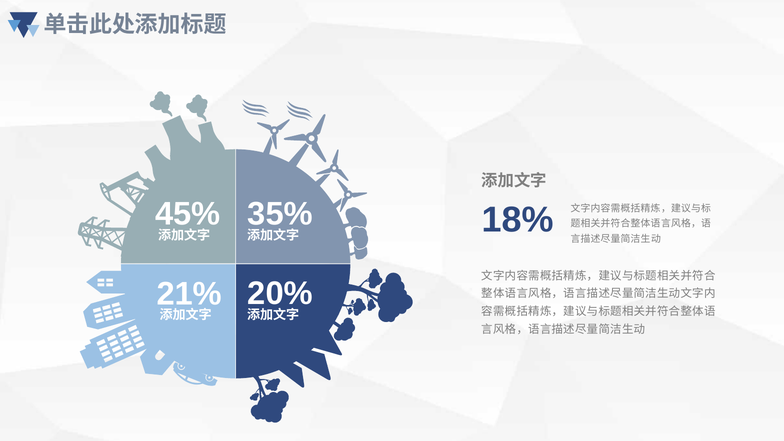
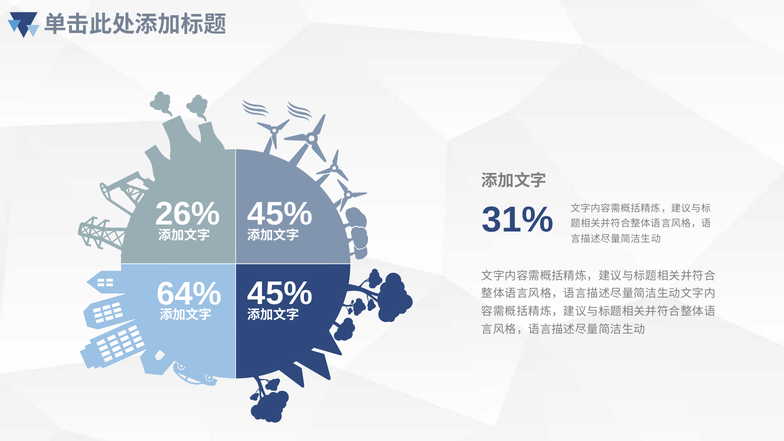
35%: 35% -> 45% (280, 214)
45%: 45% -> 26% (188, 214)
18%: 18% -> 31% (517, 220)
20%: 20% -> 45% (280, 294)
21%: 21% -> 64% (189, 294)
